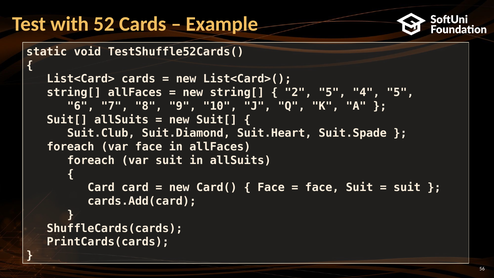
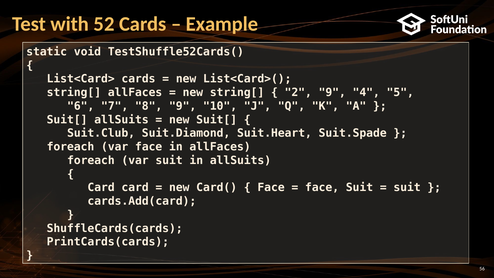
2 5: 5 -> 9 (332, 92)
